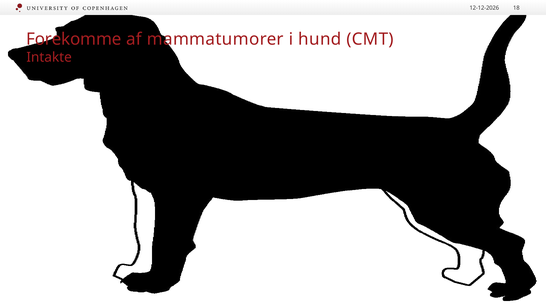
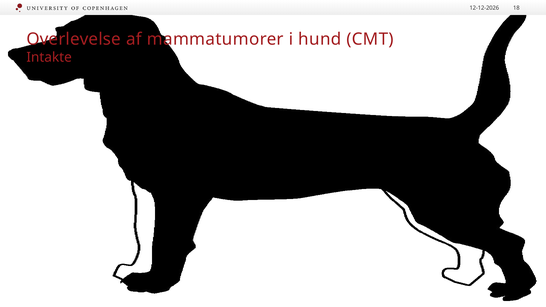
Forekomme: Forekomme -> Overlevelse (74, 39)
